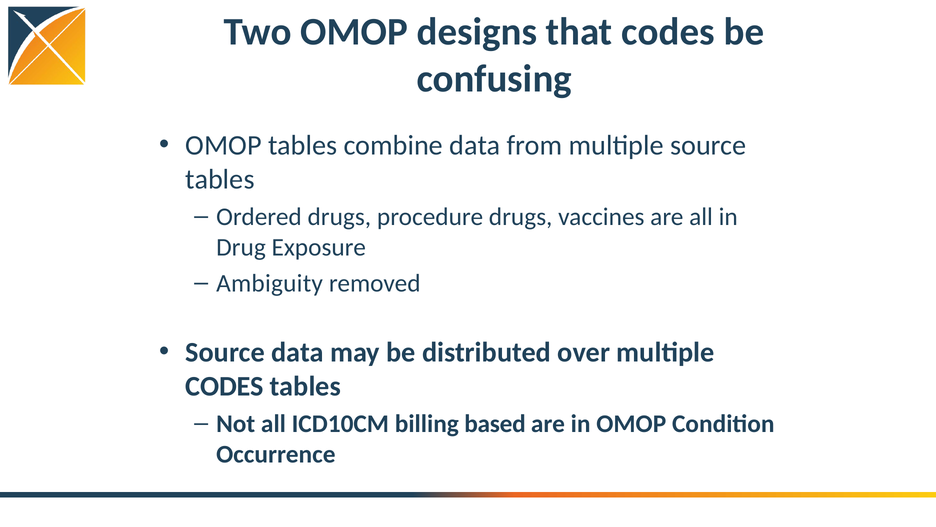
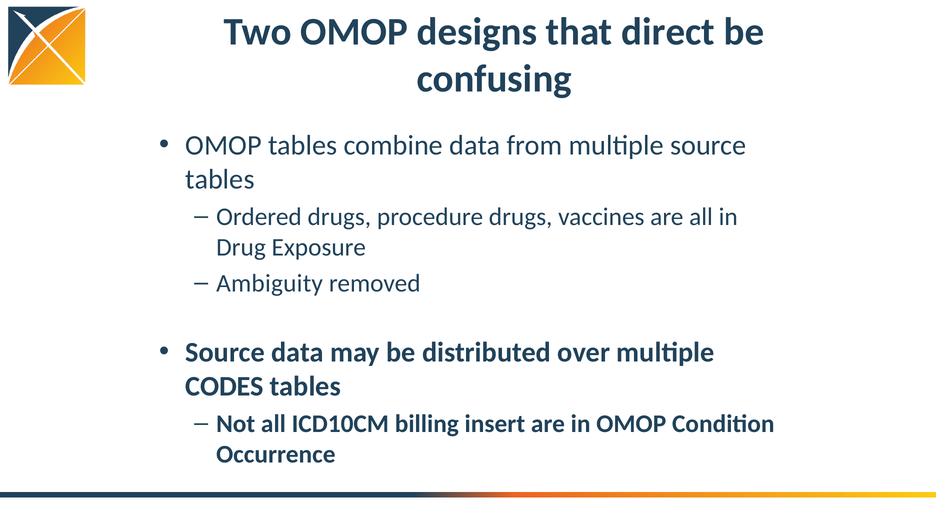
that codes: codes -> direct (668, 32)
based: based -> insert (495, 423)
